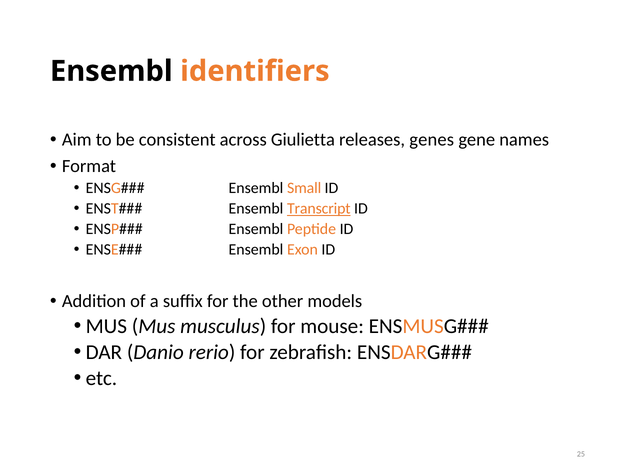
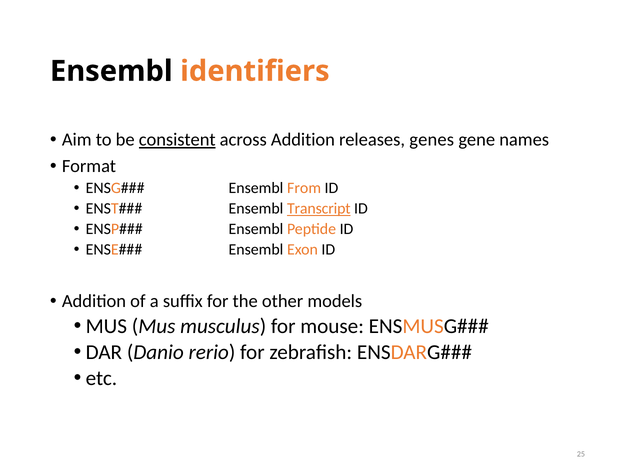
consistent underline: none -> present (177, 140)
across Giulietta: Giulietta -> Addition (303, 140)
Small: Small -> From (304, 188)
